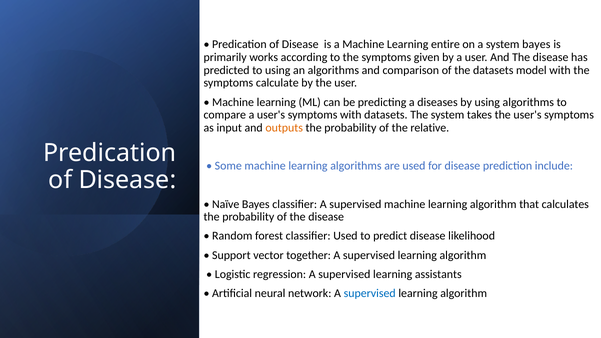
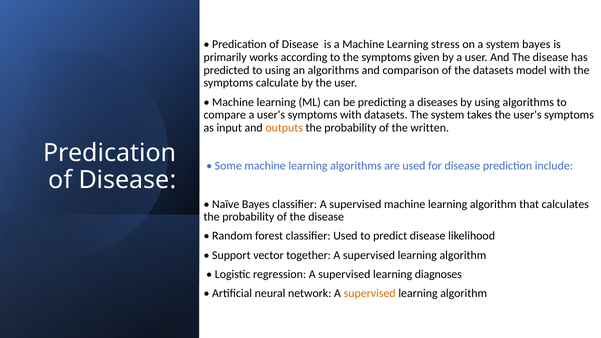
entire: entire -> stress (445, 45)
relative: relative -> written (430, 128)
assistants: assistants -> diagnoses (438, 274)
supervised colour: blue -> orange (370, 293)
